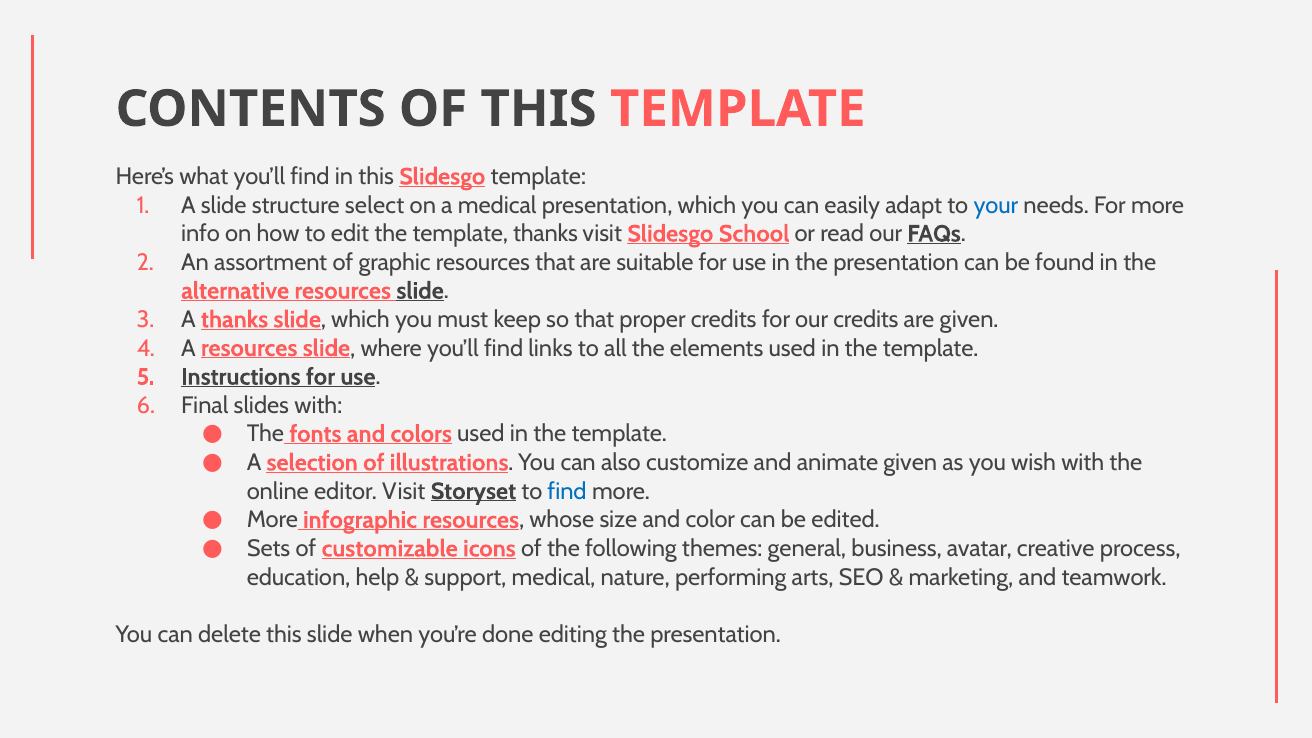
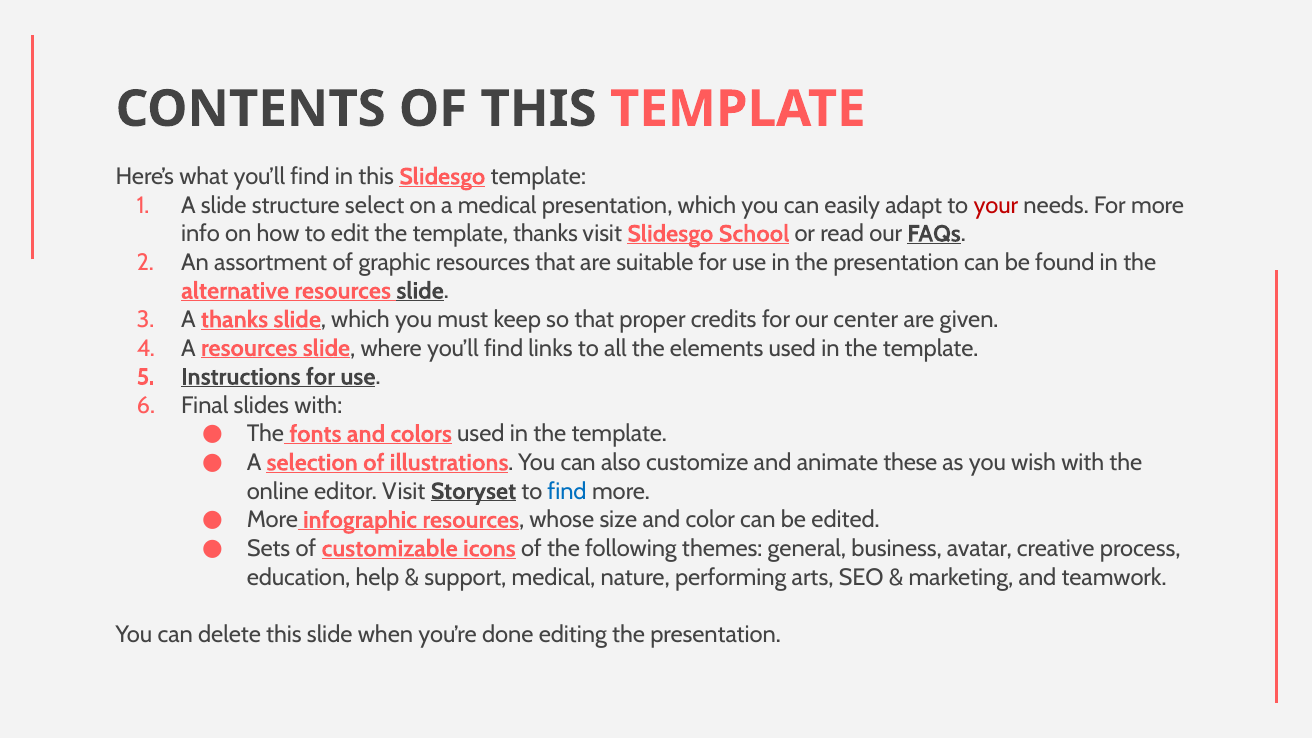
your colour: blue -> red (996, 205)
our credits: credits -> center (866, 320)
animate given: given -> these (910, 463)
